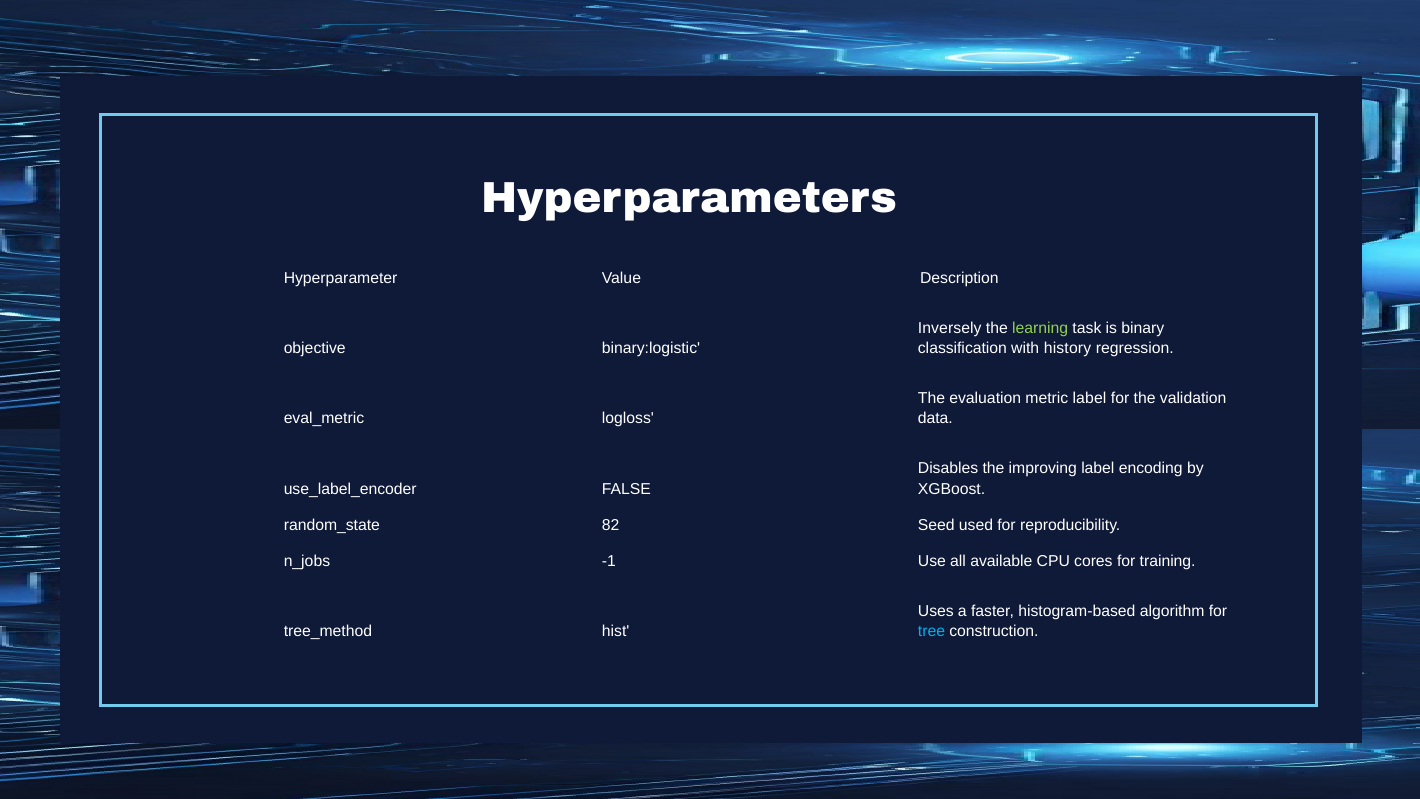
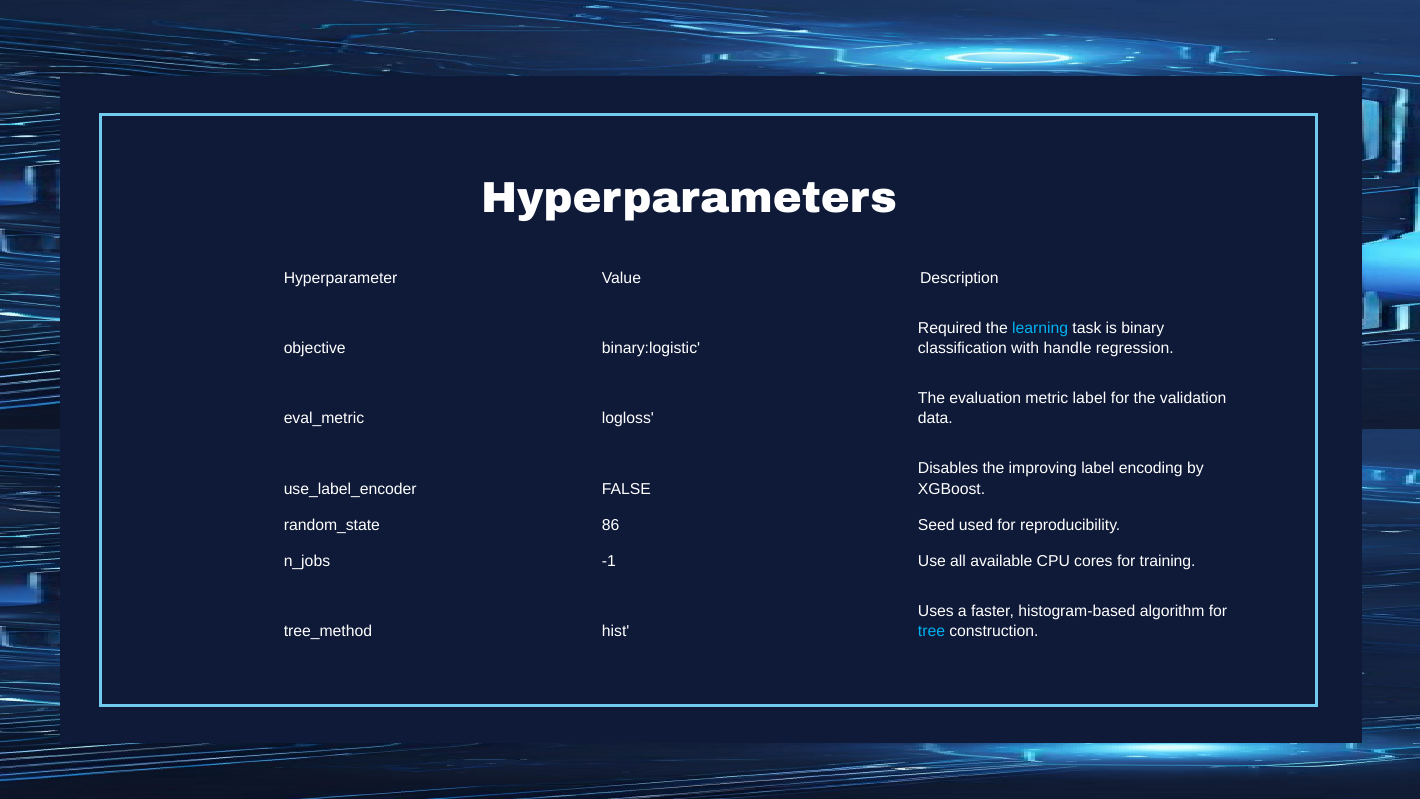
Inversely: Inversely -> Required (950, 328)
learning colour: light green -> light blue (1040, 328)
history: history -> handle (1068, 349)
82: 82 -> 86 (611, 525)
